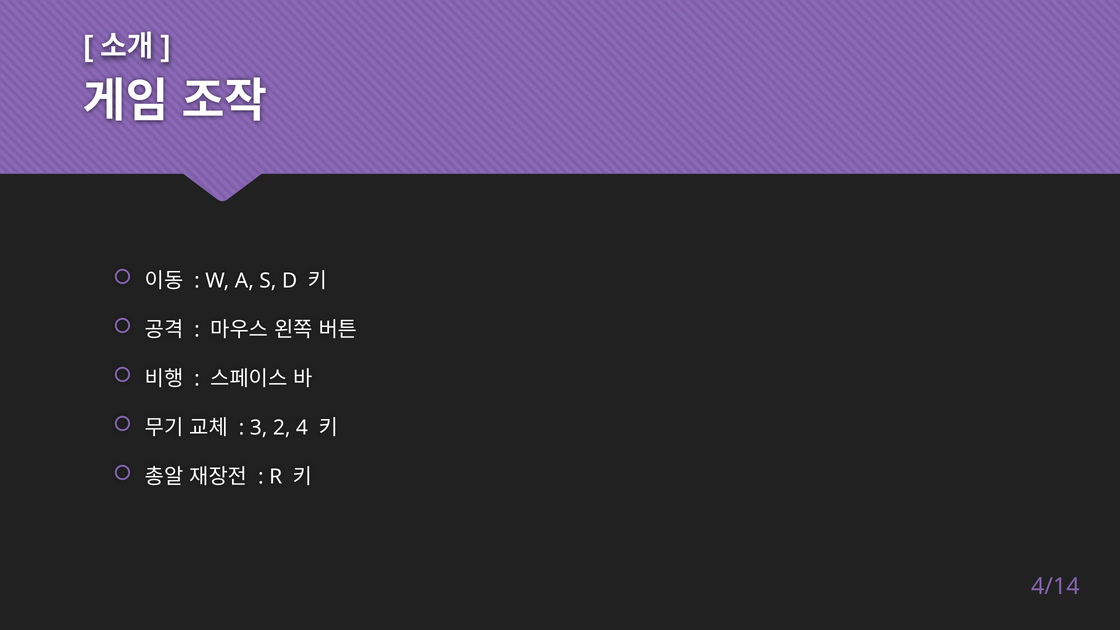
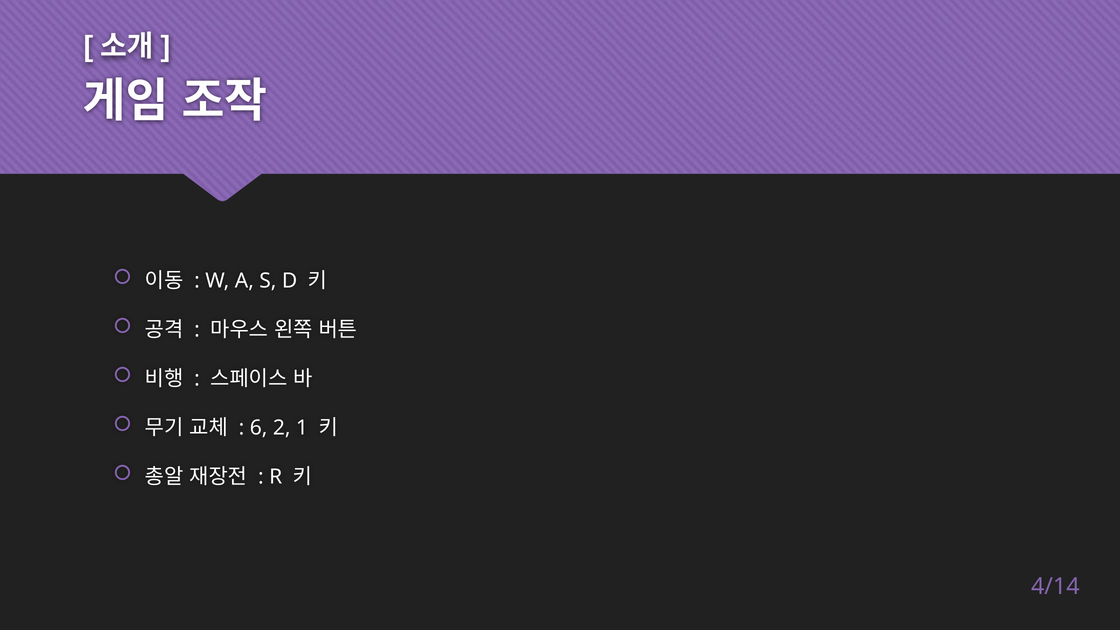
3: 3 -> 6 (259, 428)
4: 4 -> 1 (302, 428)
